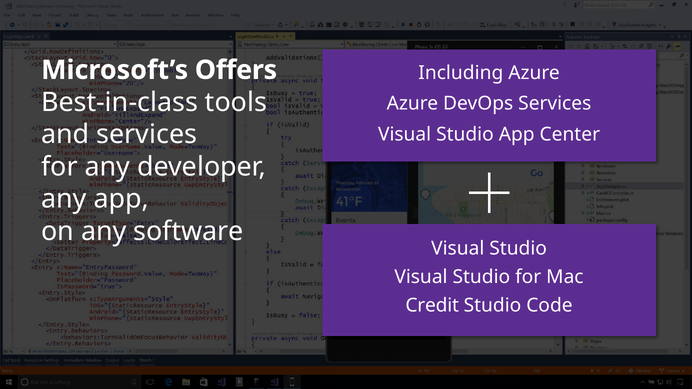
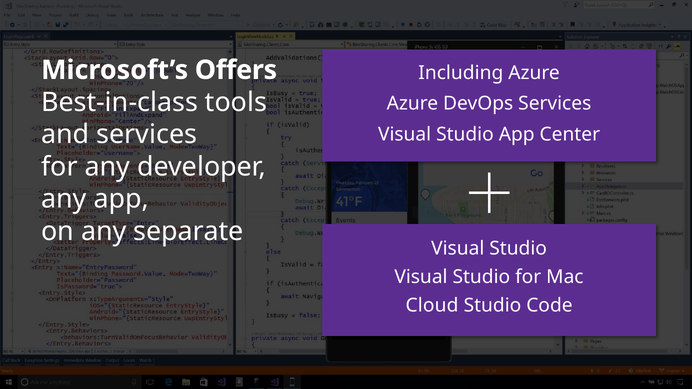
software: software -> separate (188, 231)
Credit: Credit -> Cloud (432, 306)
